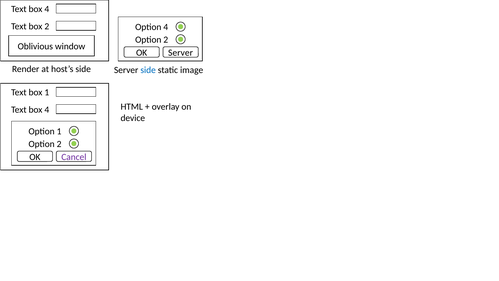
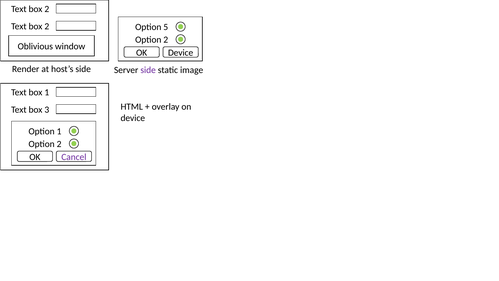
4: 4 -> 2 (47, 9)
Option 4: 4 -> 5 (166, 27)
OK Server: Server -> Device (181, 53)
side colour: blue -> purple (148, 70)
4: 4 -> 3 (47, 110)
